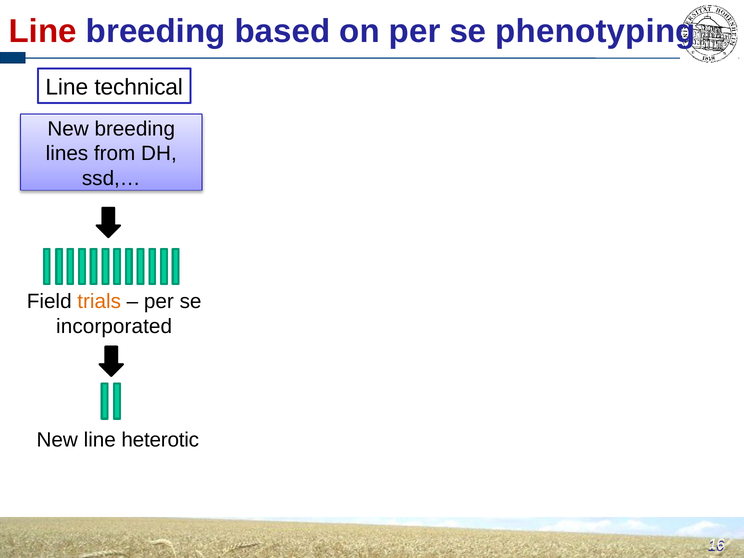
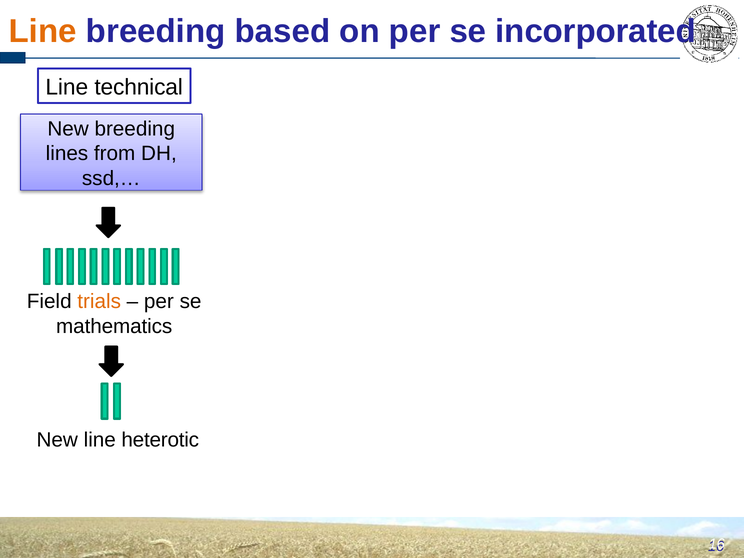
Line colour: red -> orange (43, 31)
phenotyping: phenotyping -> incorporated (596, 31)
incorporated: incorporated -> mathematics (114, 326)
